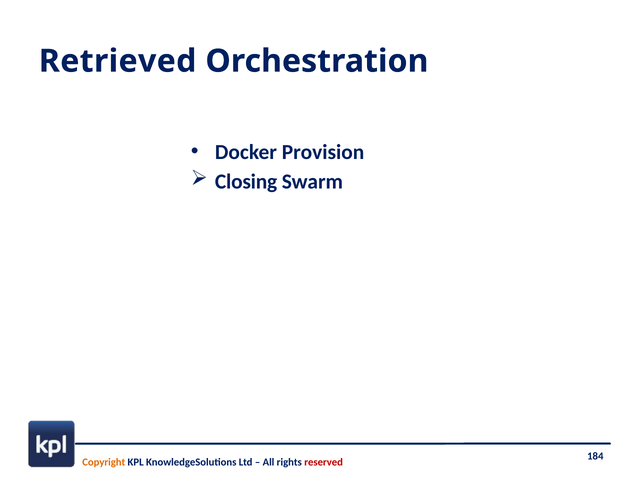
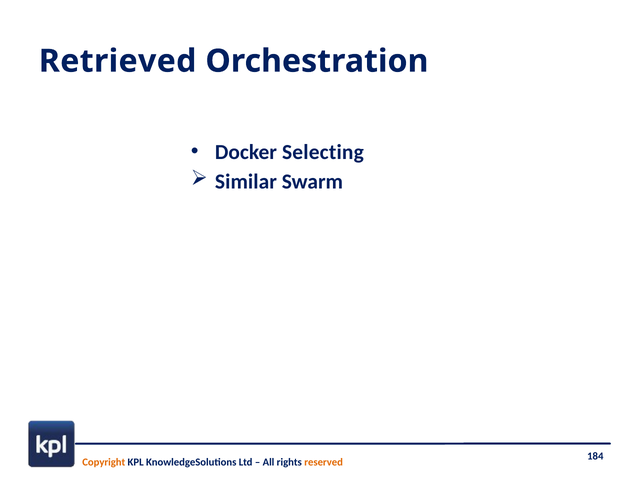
Provision: Provision -> Selecting (323, 152)
Closing: Closing -> Similar (246, 182)
reserved colour: red -> orange (324, 463)
